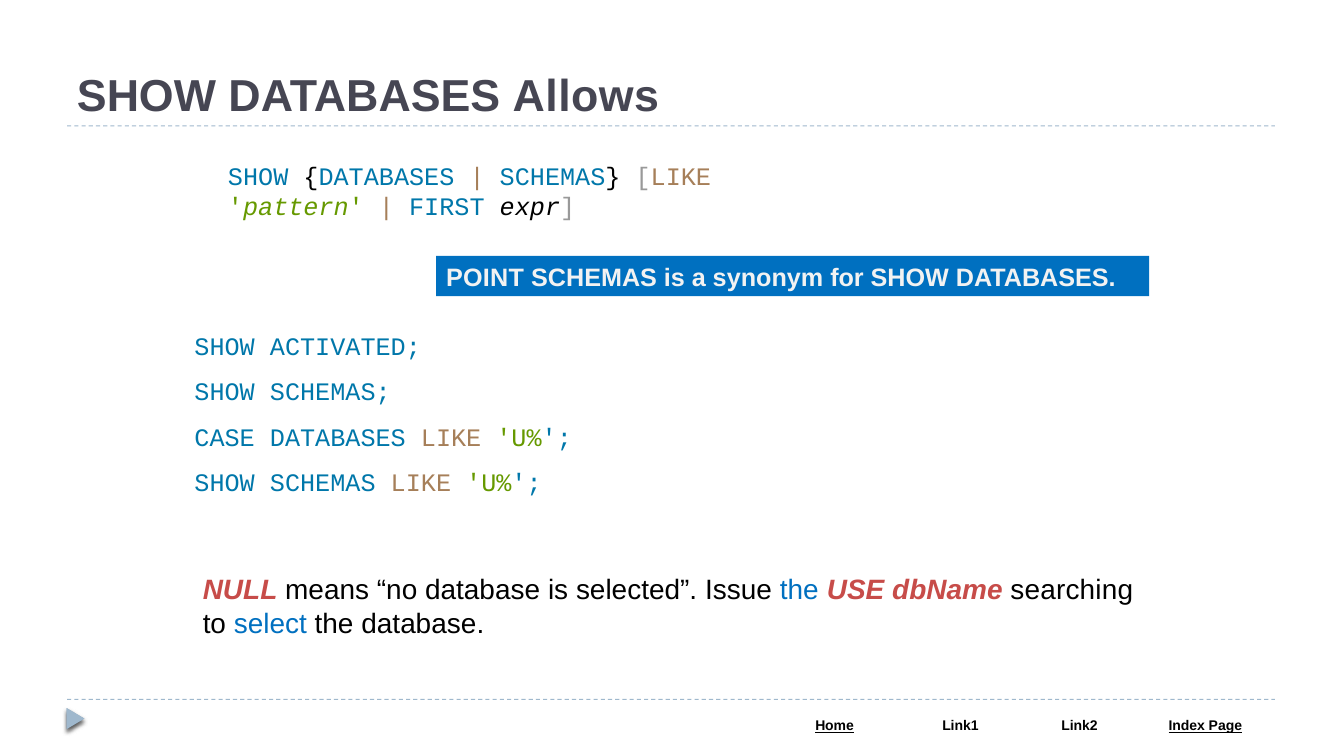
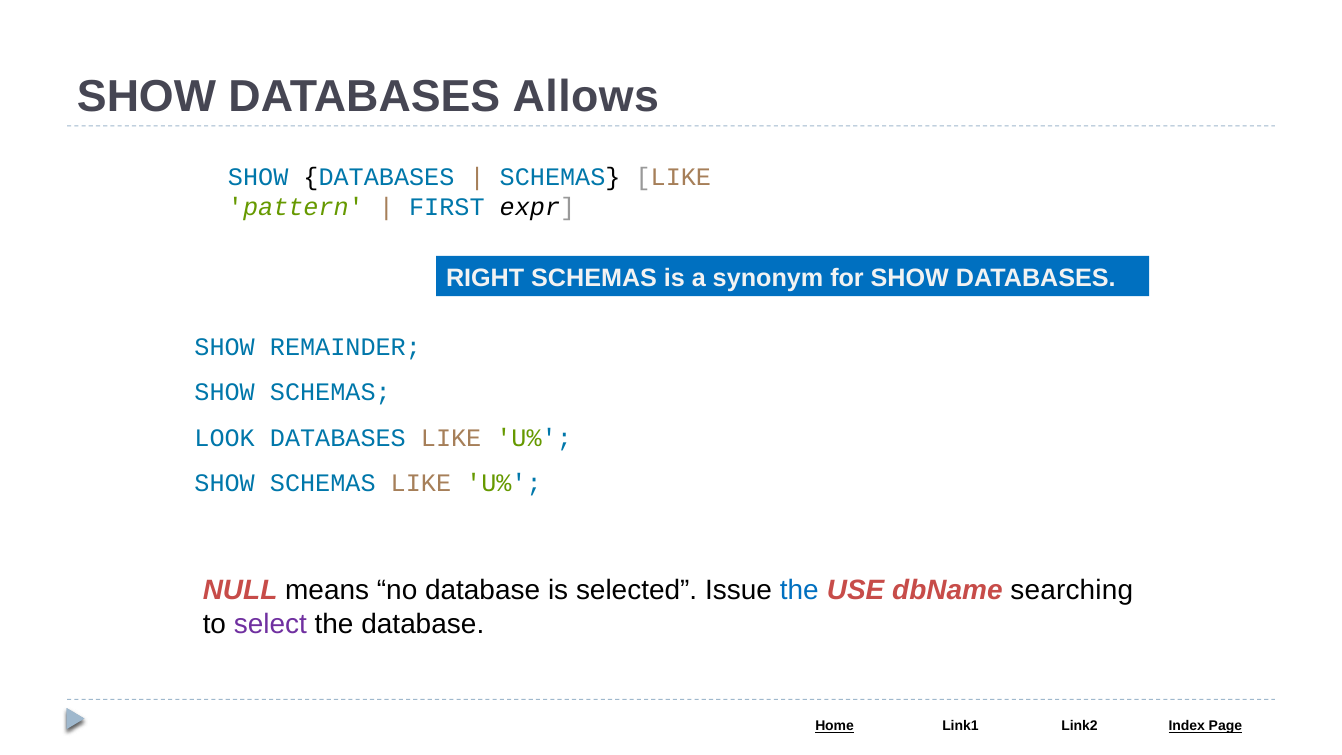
POINT: POINT -> RIGHT (485, 278)
ACTIVATED: ACTIVATED -> REMAINDER (345, 347)
CASE: CASE -> LOOK (225, 438)
select colour: blue -> purple (270, 624)
